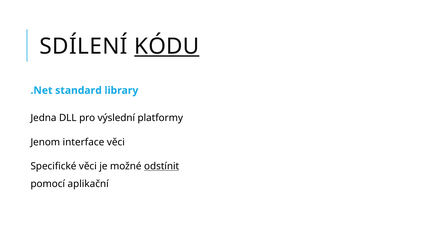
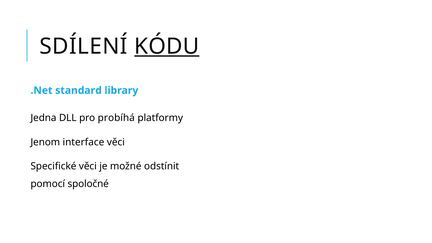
výslední: výslední -> probíhá (116, 118)
odstínit underline: present -> none (162, 166)
aplikační: aplikační -> spoločné (88, 184)
